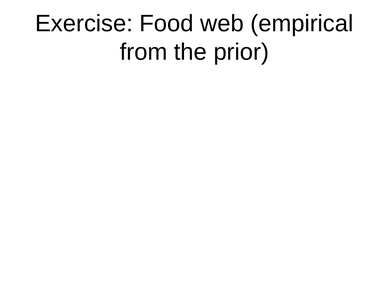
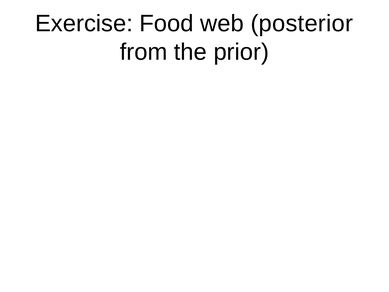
empirical: empirical -> posterior (302, 23)
